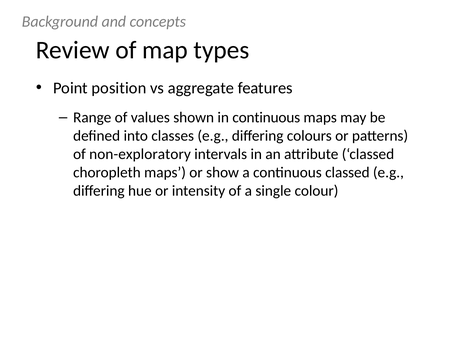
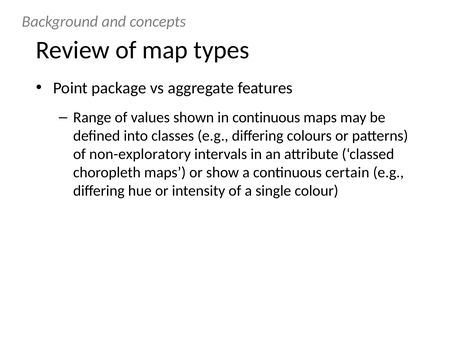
position: position -> package (119, 88)
continuous classed: classed -> certain (347, 172)
